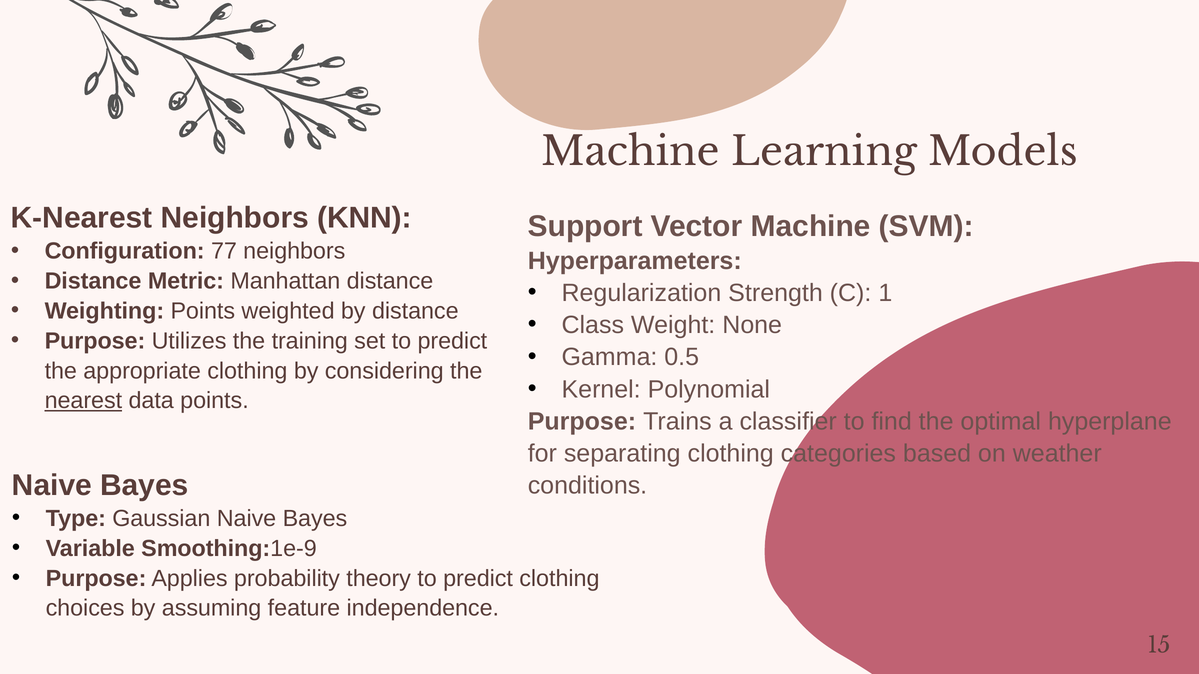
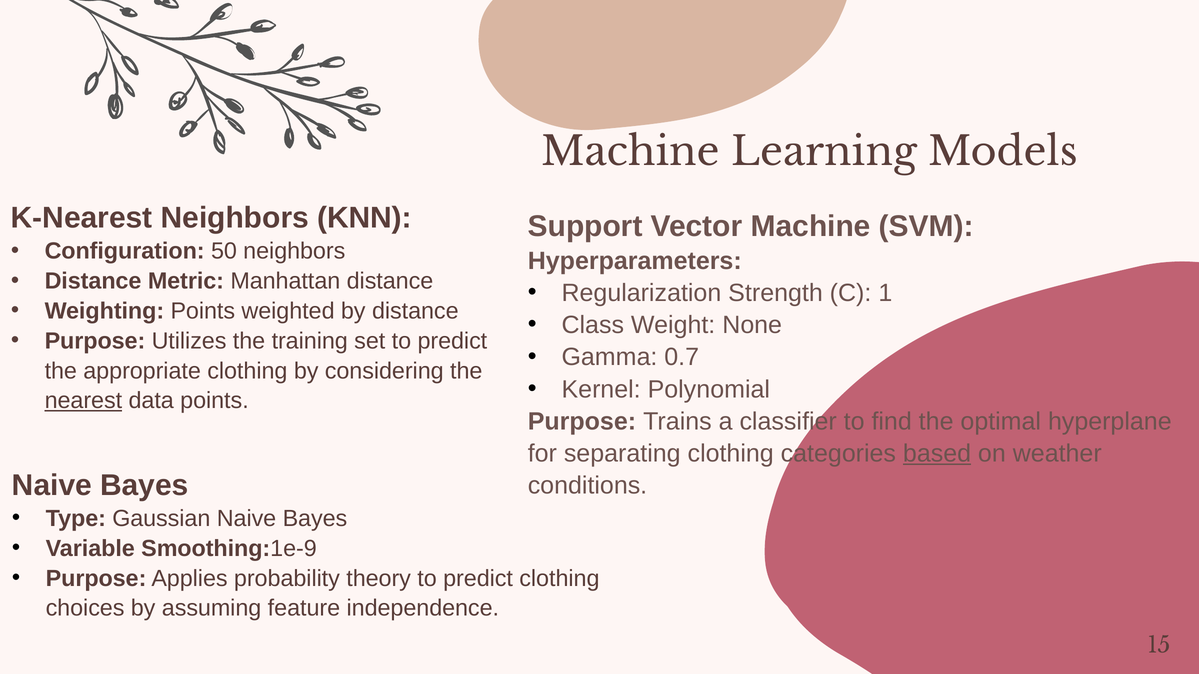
77: 77 -> 50 (224, 251)
0.5: 0.5 -> 0.7 (682, 357)
based underline: none -> present (937, 454)
